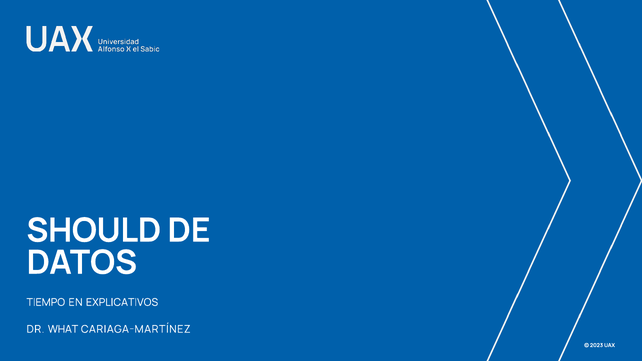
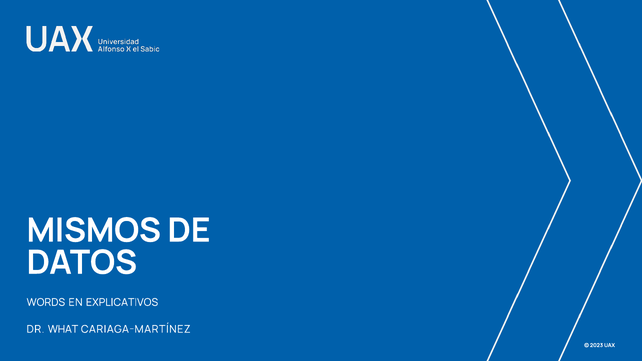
SHOULD: SHOULD -> MISMOS (94, 231)
TIEMPO: TIEMPO -> WORDS (46, 302)
